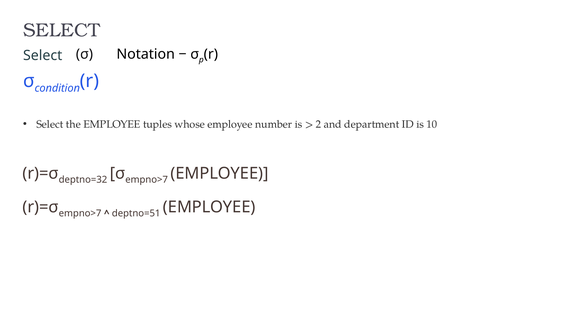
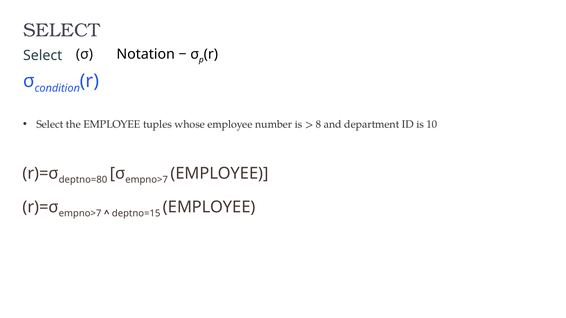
2: 2 -> 8 (318, 124)
deptno=32: deptno=32 -> deptno=80 (83, 180)
deptno=51: deptno=51 -> deptno=15 (136, 214)
